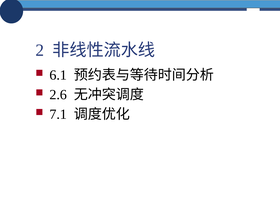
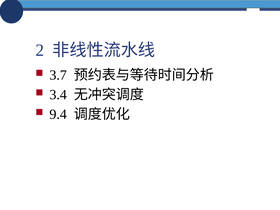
6.1: 6.1 -> 3.7 (58, 75)
2.6: 2.6 -> 3.4 (58, 95)
7.1: 7.1 -> 9.4 (58, 114)
